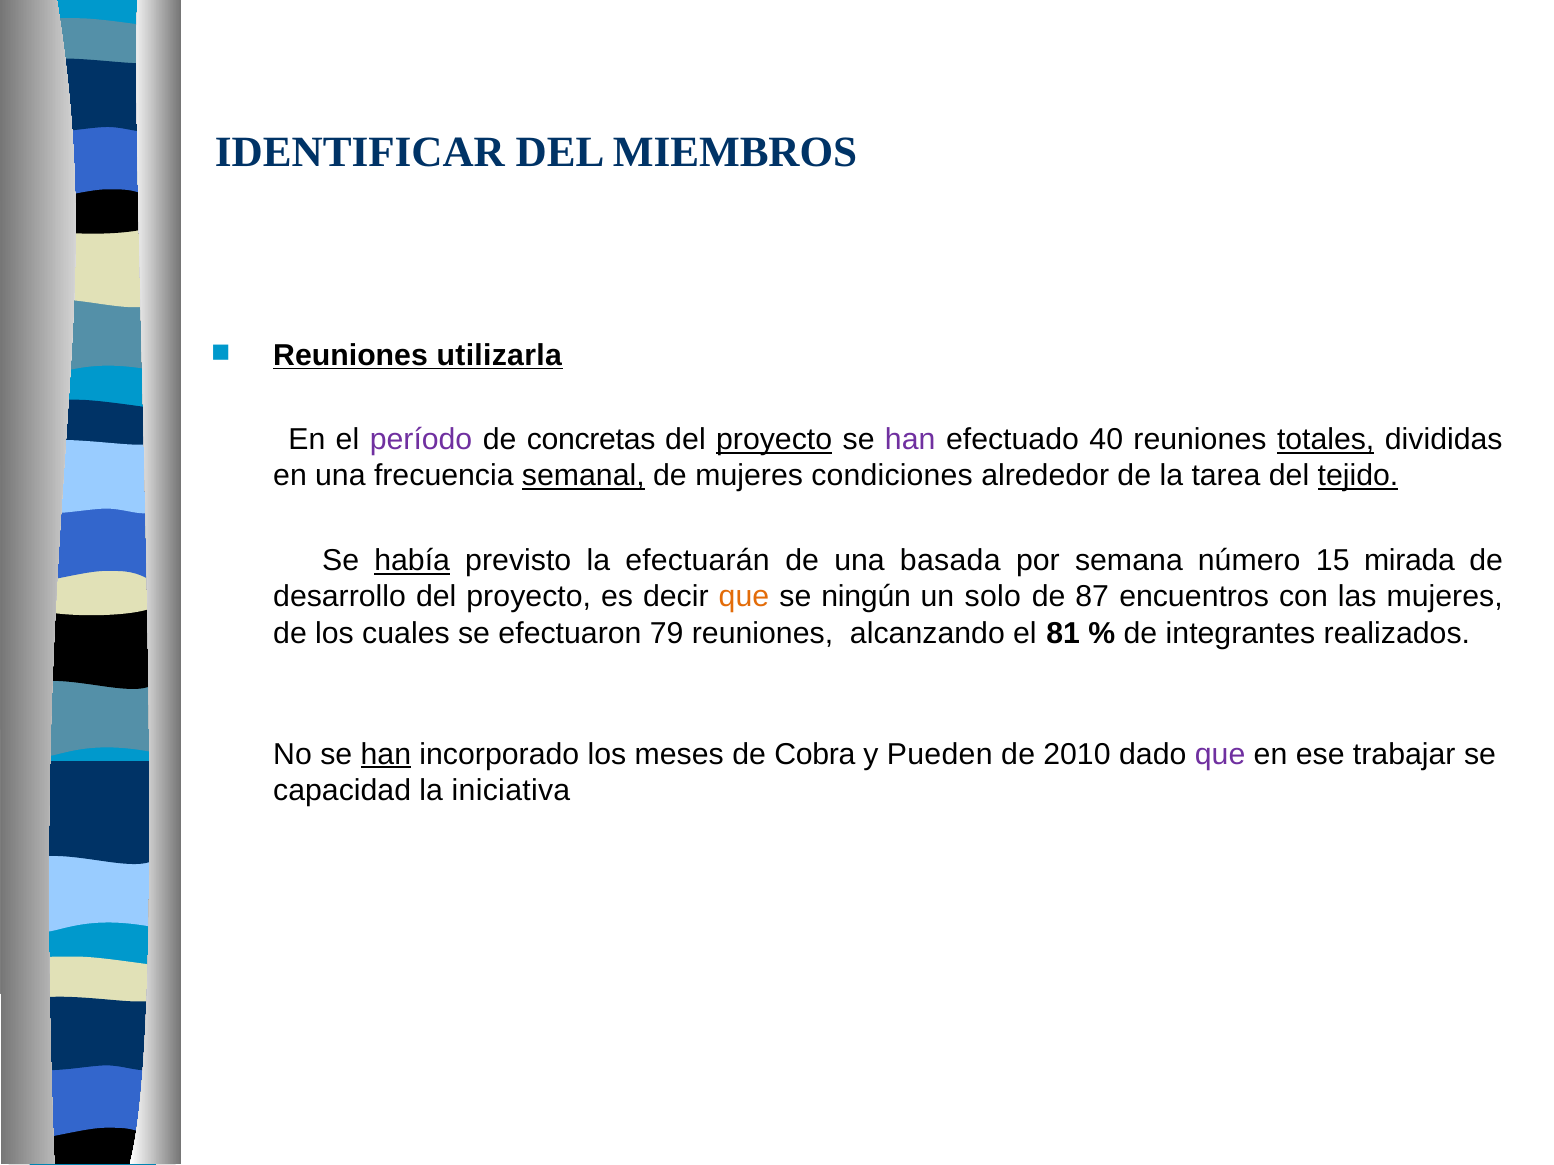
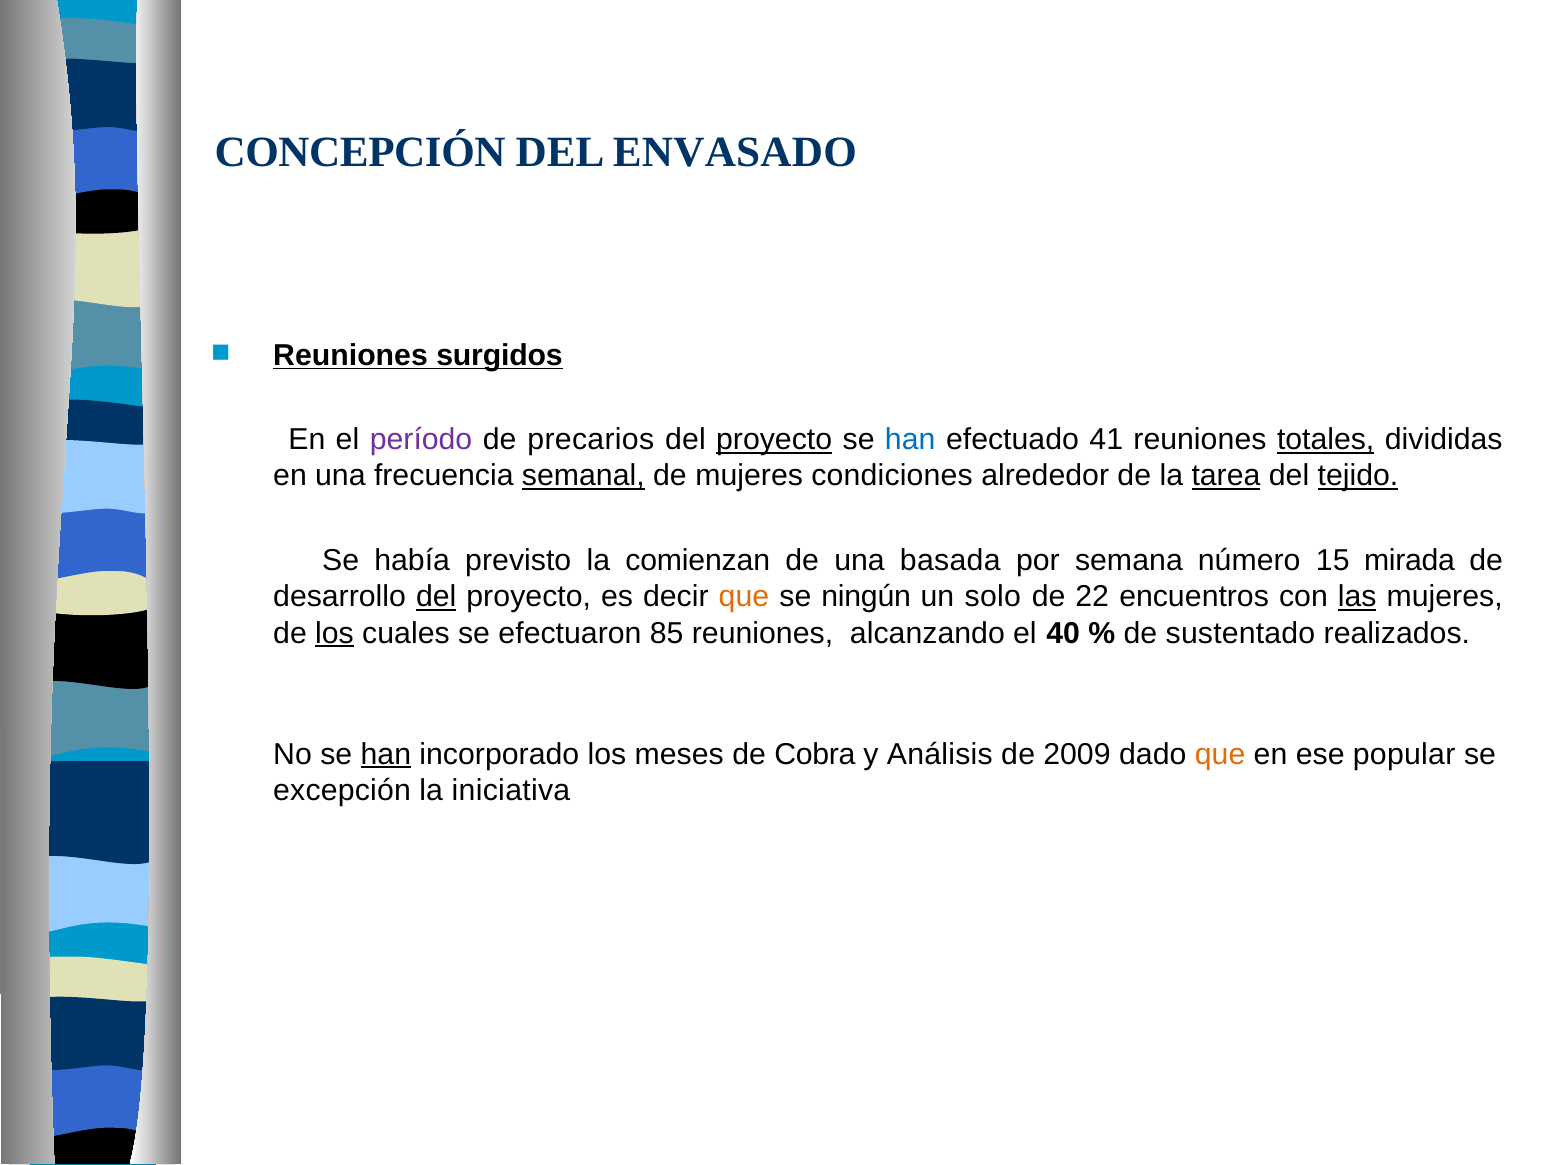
IDENTIFICAR: IDENTIFICAR -> CONCEPCIÓN (360, 152)
MIEMBROS: MIEMBROS -> ENVASADO (735, 152)
utilizarla: utilizarla -> surgidos (499, 355)
concretas: concretas -> precarios (591, 440)
han colour: purple -> blue (910, 440)
40: 40 -> 41 (1106, 440)
tarea underline: none -> present (1226, 476)
había underline: present -> none (412, 561)
efectuarán: efectuarán -> comienzan (698, 561)
del underline: none -> present (436, 597)
87: 87 -> 22 (1092, 597)
las underline: none -> present (1357, 597)
los underline: none -> present (334, 633)
79: 79 -> 85 (667, 633)
81: 81 -> 40 (1063, 633)
integrantes: integrantes -> sustentado (1240, 633)
Pueden: Pueden -> Análisis (940, 754)
2010: 2010 -> 2009 (1077, 754)
que colour: purple -> orange (1220, 754)
trabajar: trabajar -> popular (1404, 754)
capacidad: capacidad -> excepción (342, 791)
